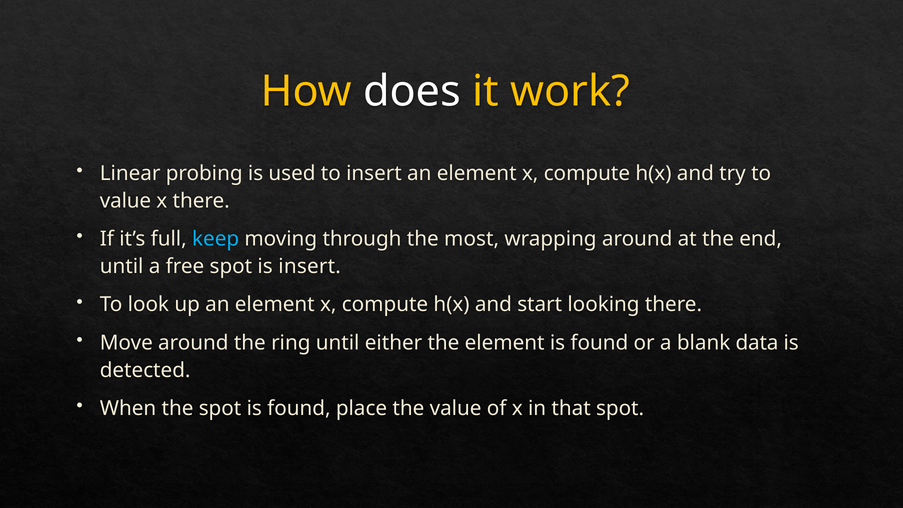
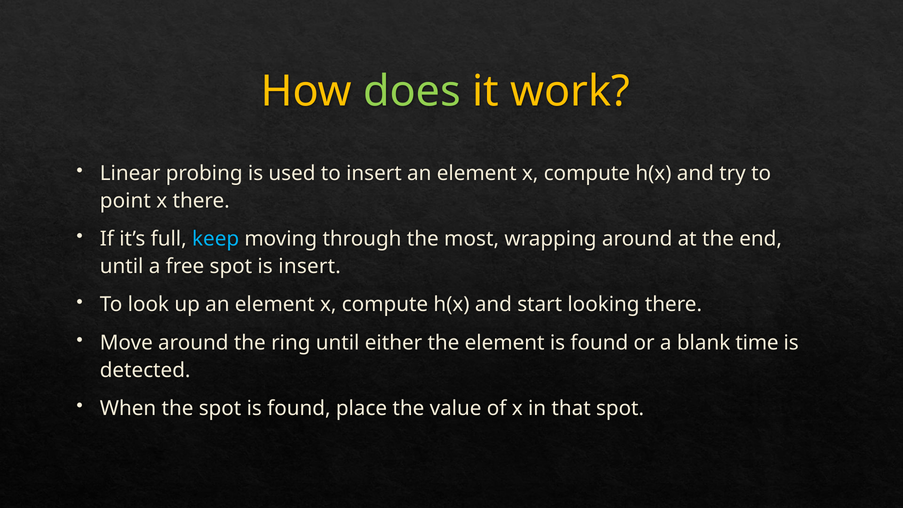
does colour: white -> light green (412, 91)
value: value -> point (125, 201)
data: data -> time (757, 343)
